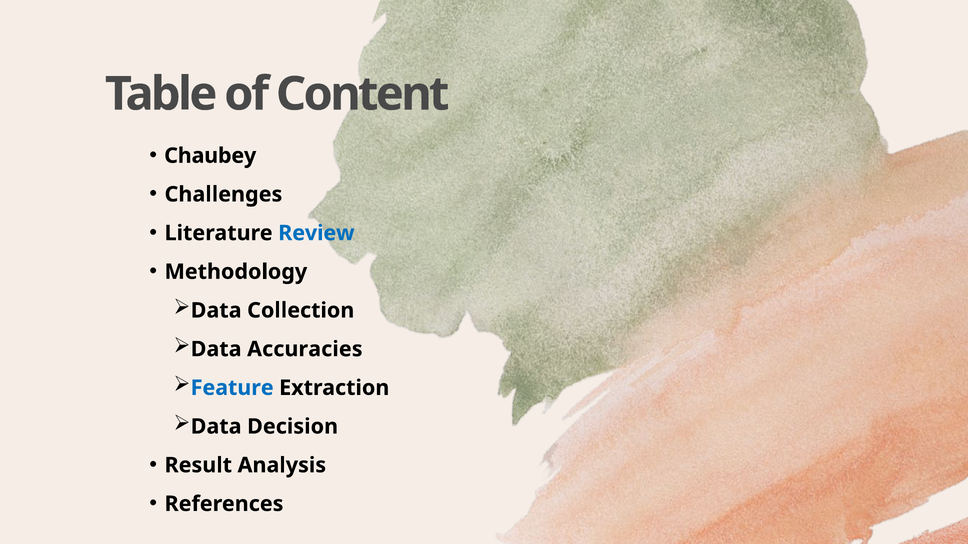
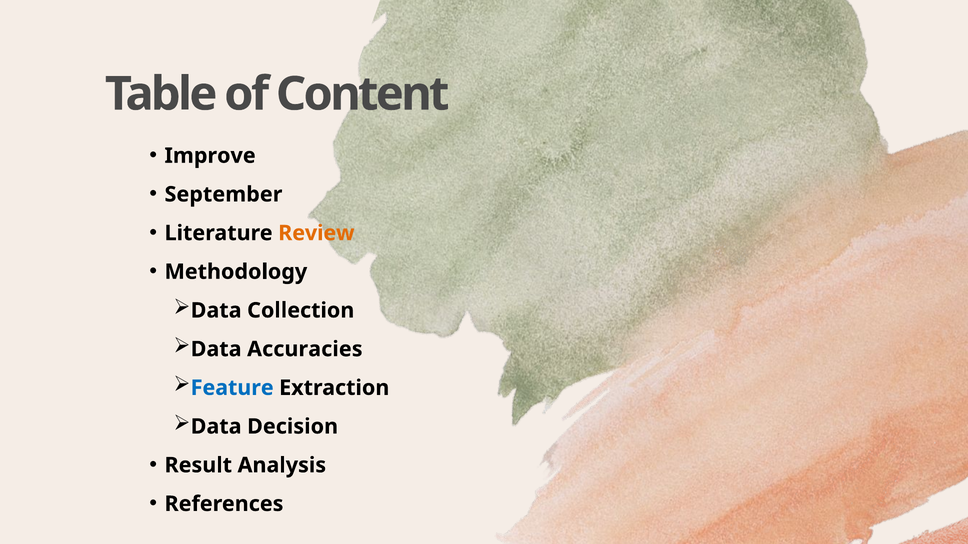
Chaubey: Chaubey -> Improve (210, 156)
Challenges: Challenges -> September (223, 195)
Review colour: blue -> orange (316, 233)
